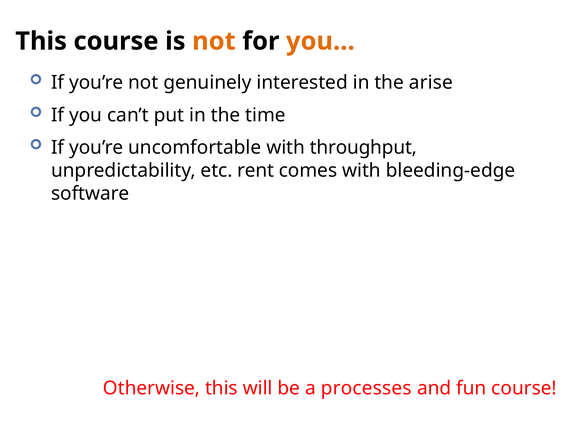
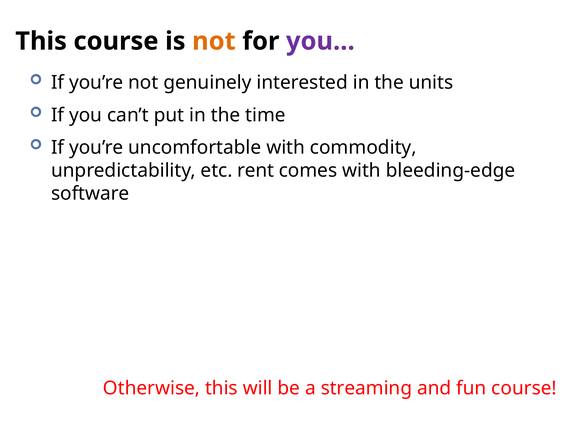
you… colour: orange -> purple (320, 41)
arise: arise -> units (431, 83)
throughput: throughput -> commodity (363, 147)
processes: processes -> streaming (366, 388)
